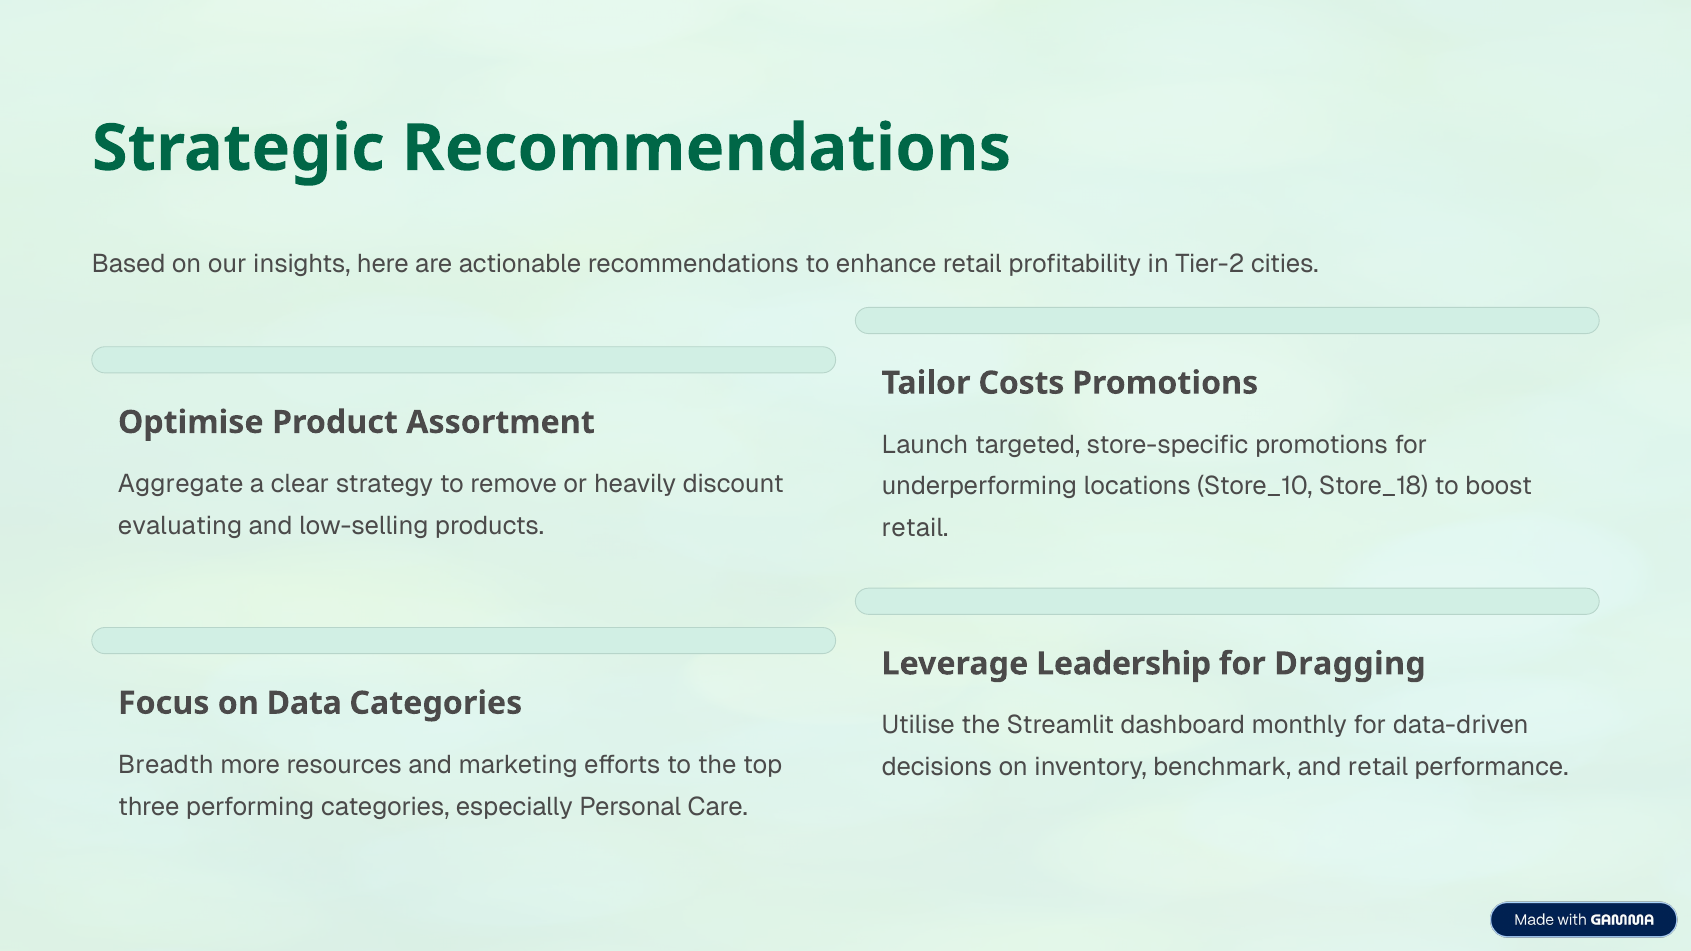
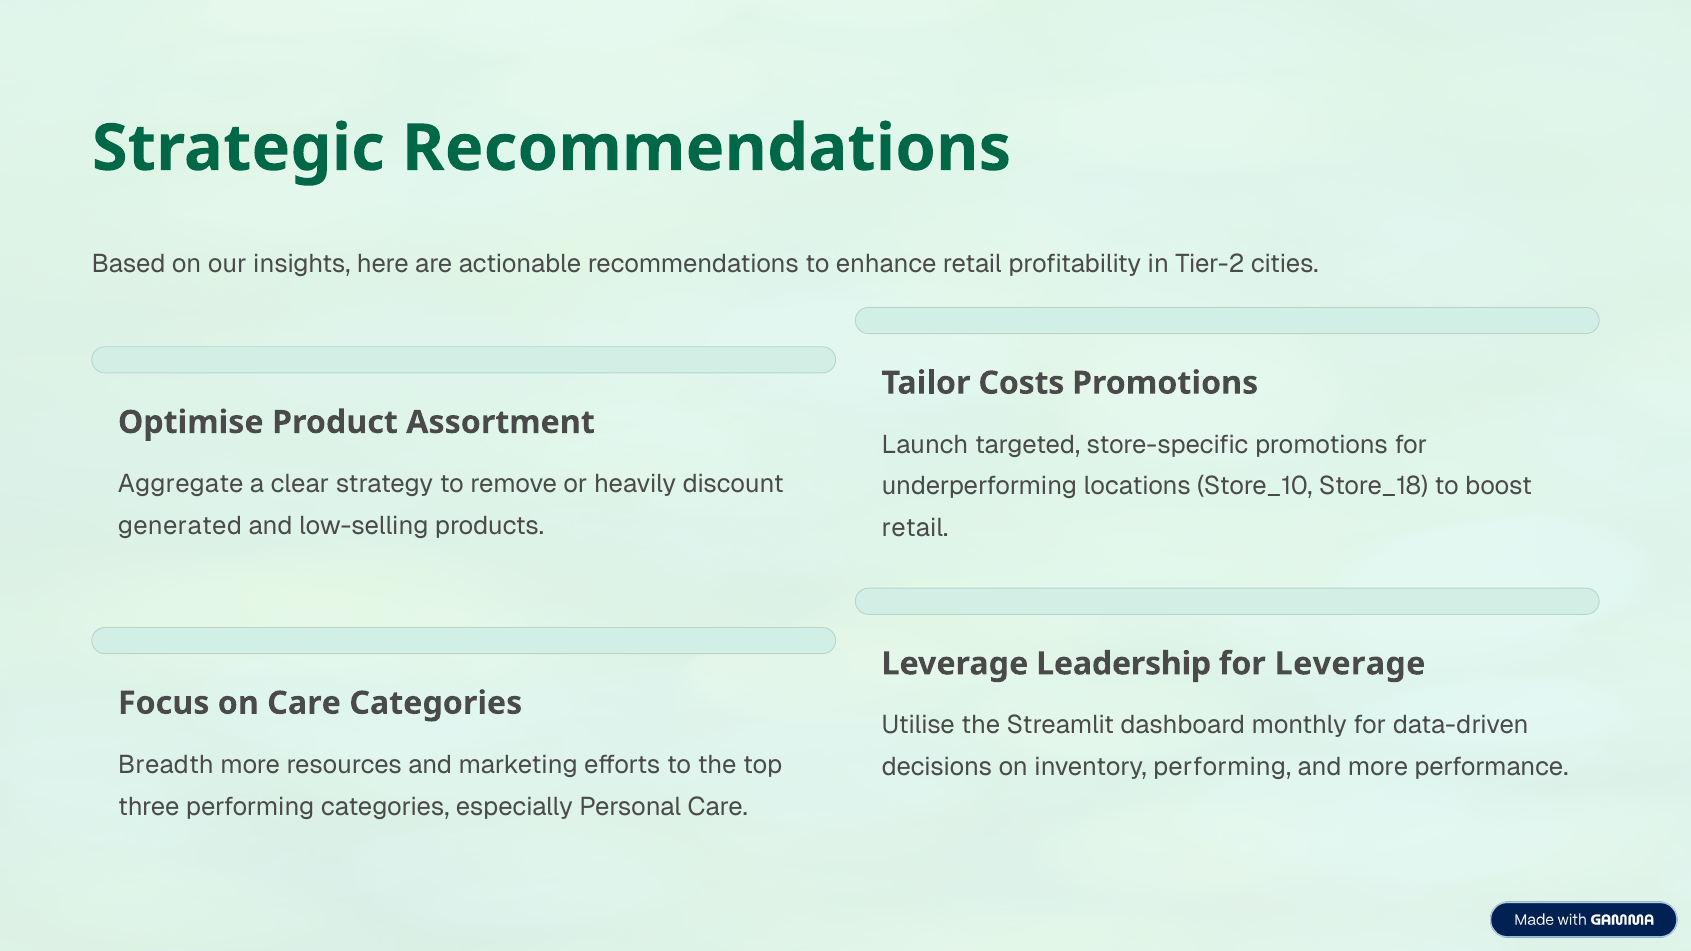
evaluating: evaluating -> generated (180, 526)
for Dragging: Dragging -> Leverage (1350, 664)
on Data: Data -> Care (304, 703)
inventory benchmark: benchmark -> performing (1222, 767)
and retail: retail -> more (1378, 767)
